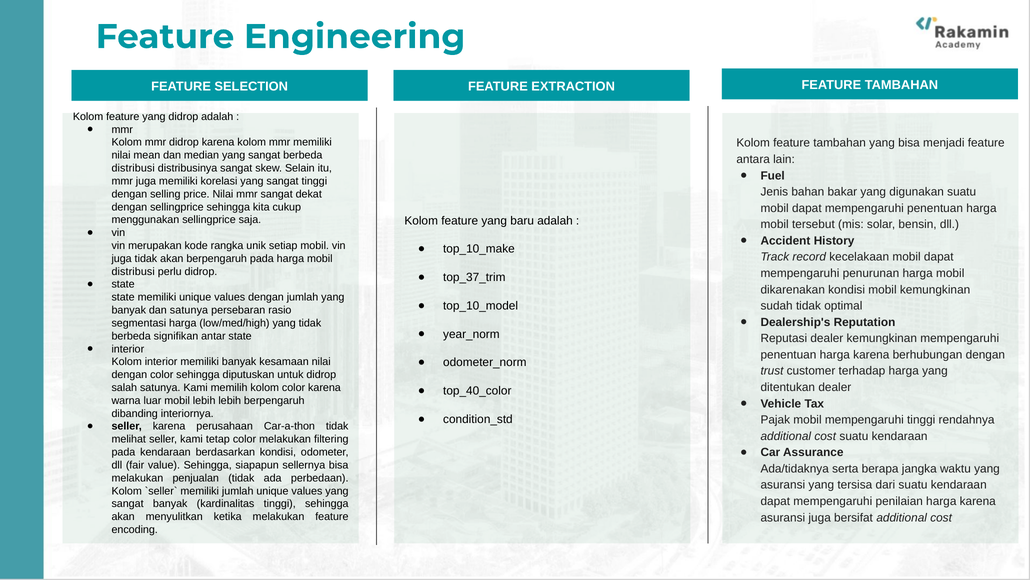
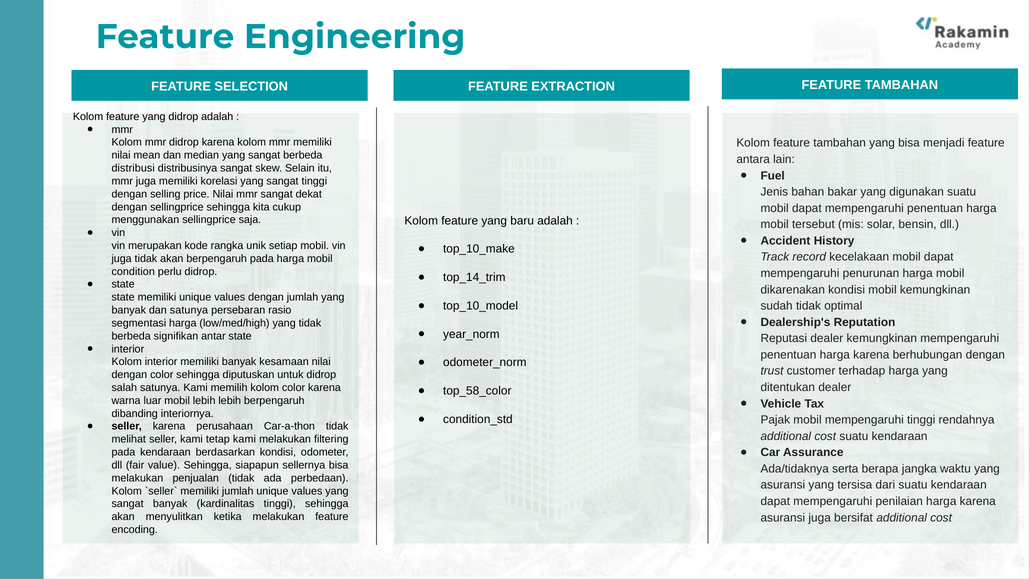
distribusi: distribusi -> condition (133, 271)
top_37_trim: top_37_trim -> top_14_trim (474, 277)
top_40_color: top_40_color -> top_58_color (477, 391)
tetap color: color -> kami (244, 439)
